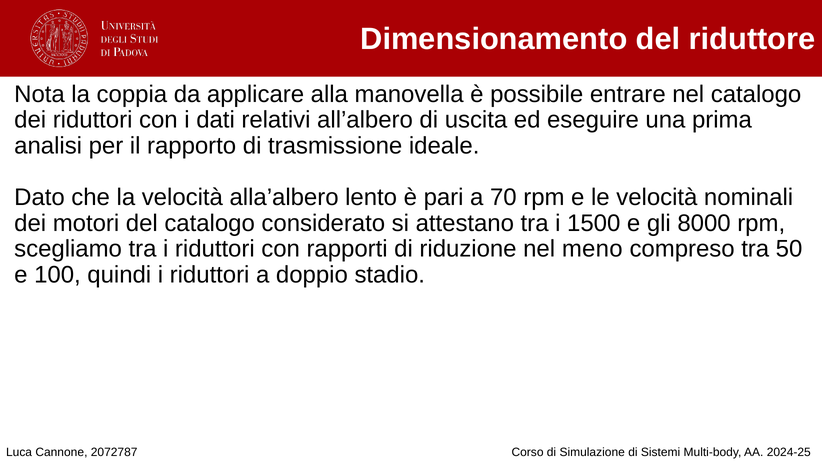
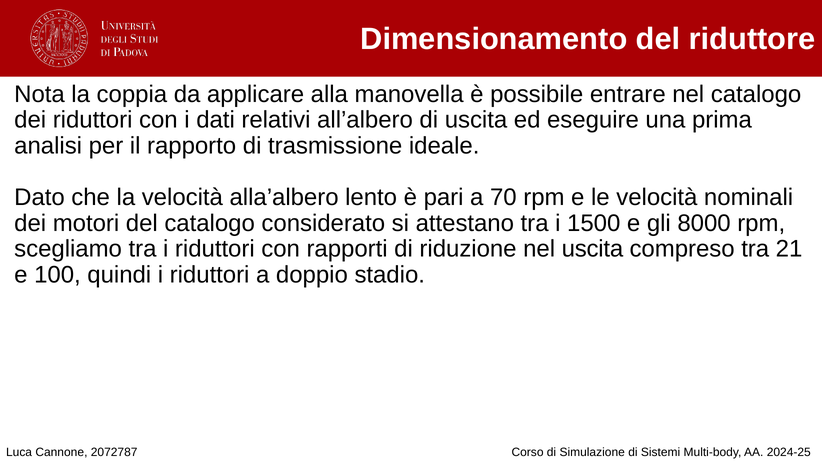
nel meno: meno -> uscita (592, 249)
50: 50 -> 21 (789, 249)
